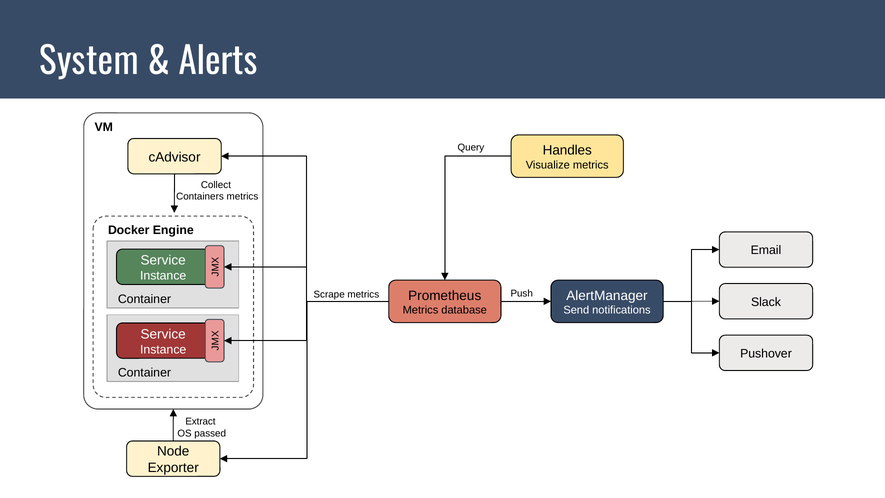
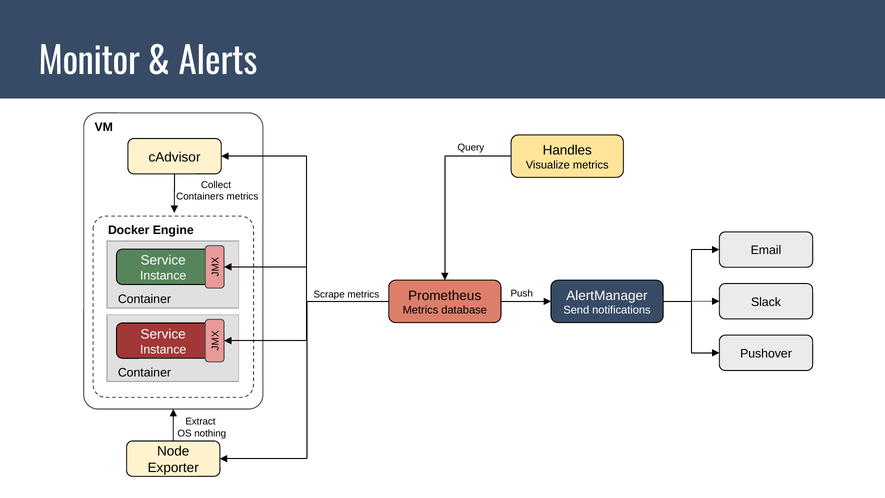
System: System -> Monitor (89, 62)
passed: passed -> nothing (210, 433)
